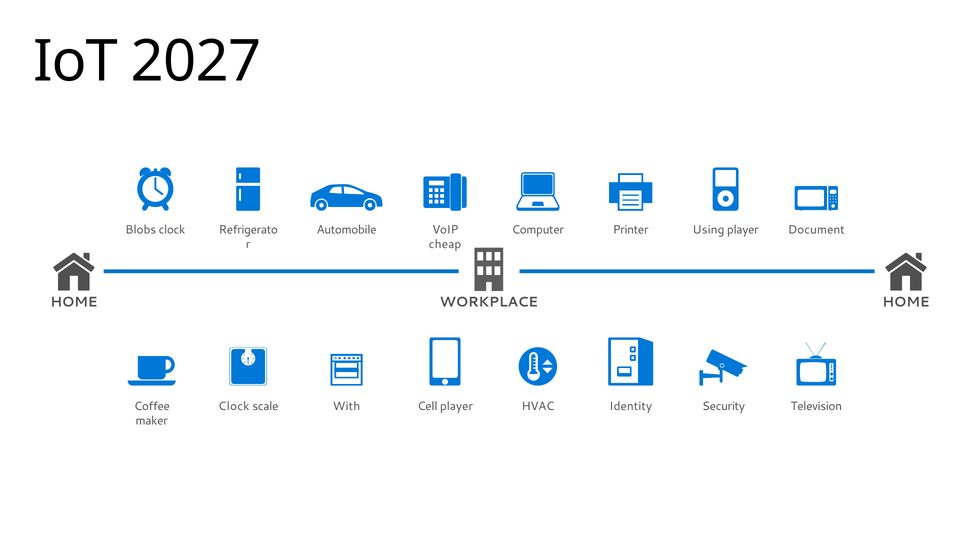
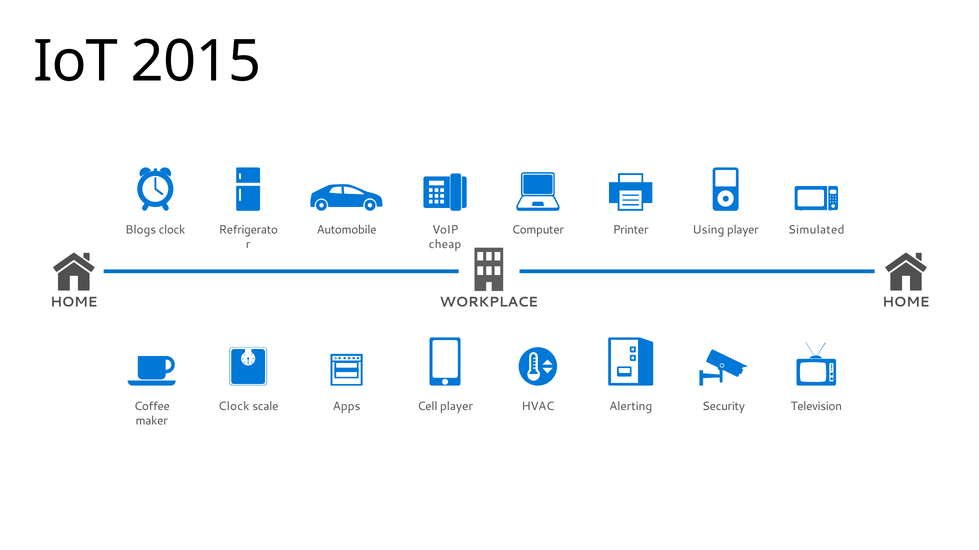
2027: 2027 -> 2015 (196, 62)
Blobs: Blobs -> Blogs (141, 230)
Document: Document -> Simulated (816, 230)
With: With -> Apps (347, 407)
Identity: Identity -> Alerting (631, 407)
